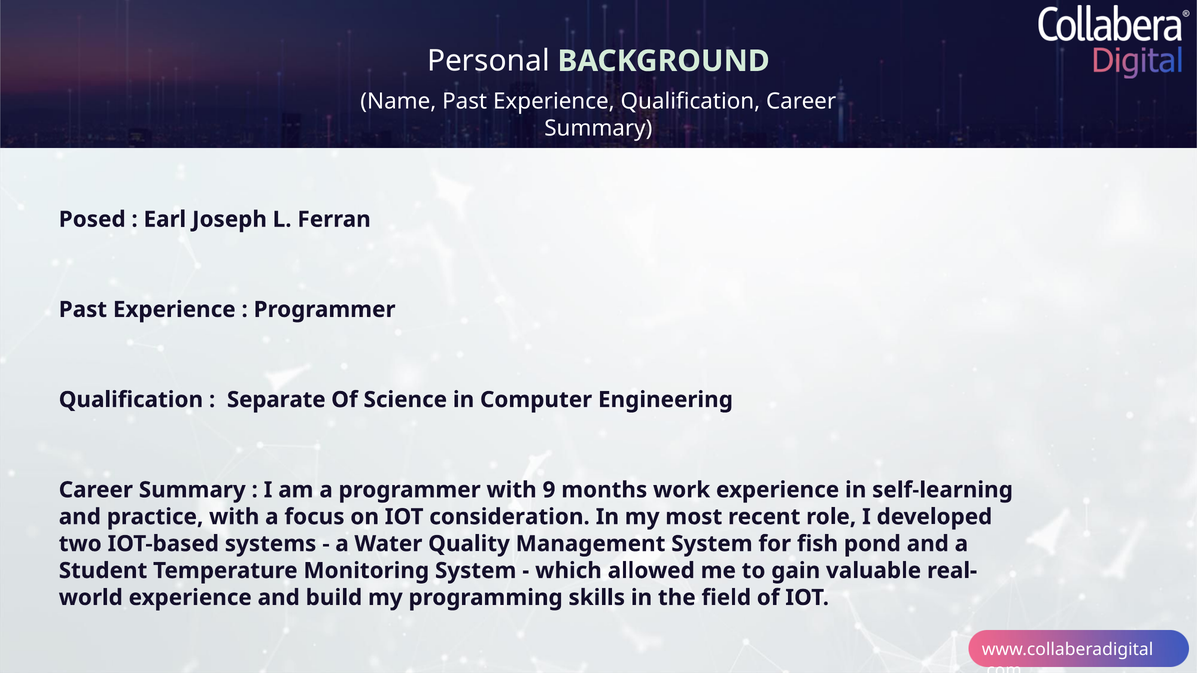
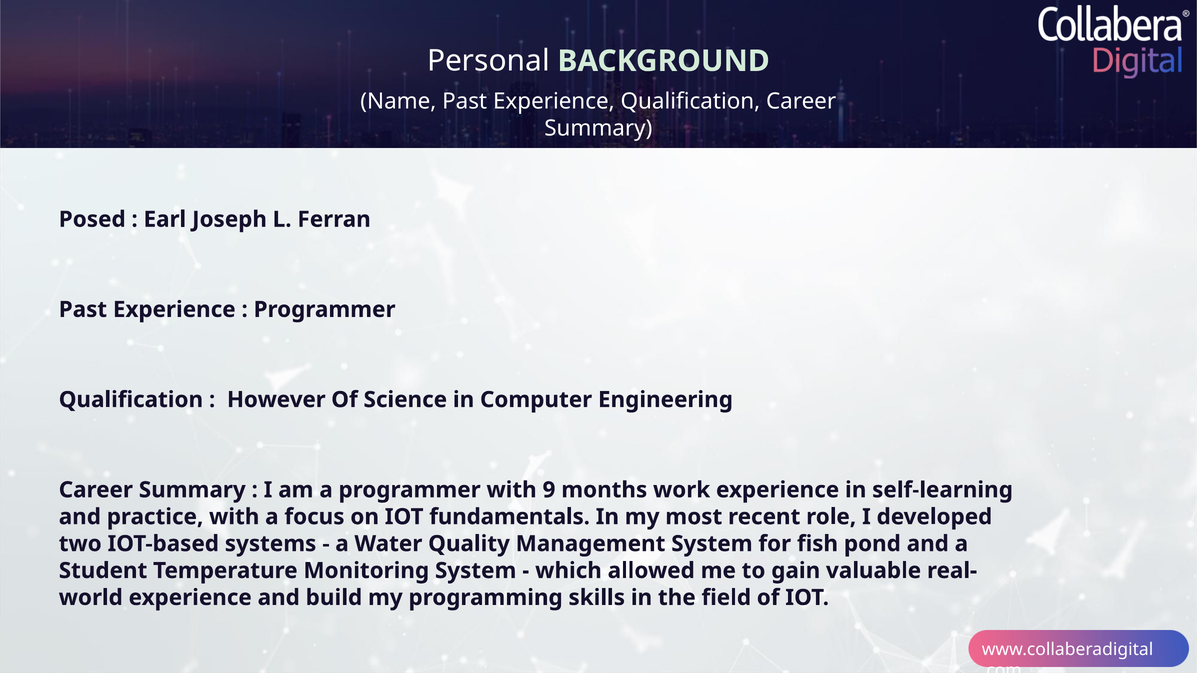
Separate: Separate -> However (276, 400)
consideration: consideration -> fundamentals (510, 517)
